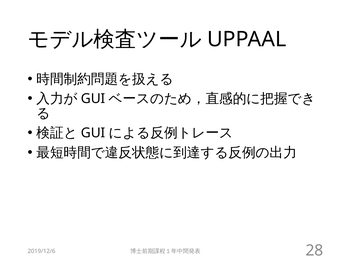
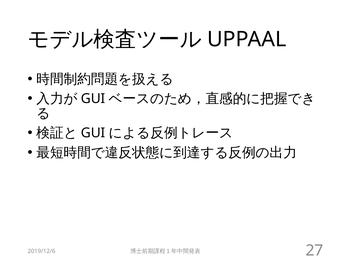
28: 28 -> 27 (314, 251)
